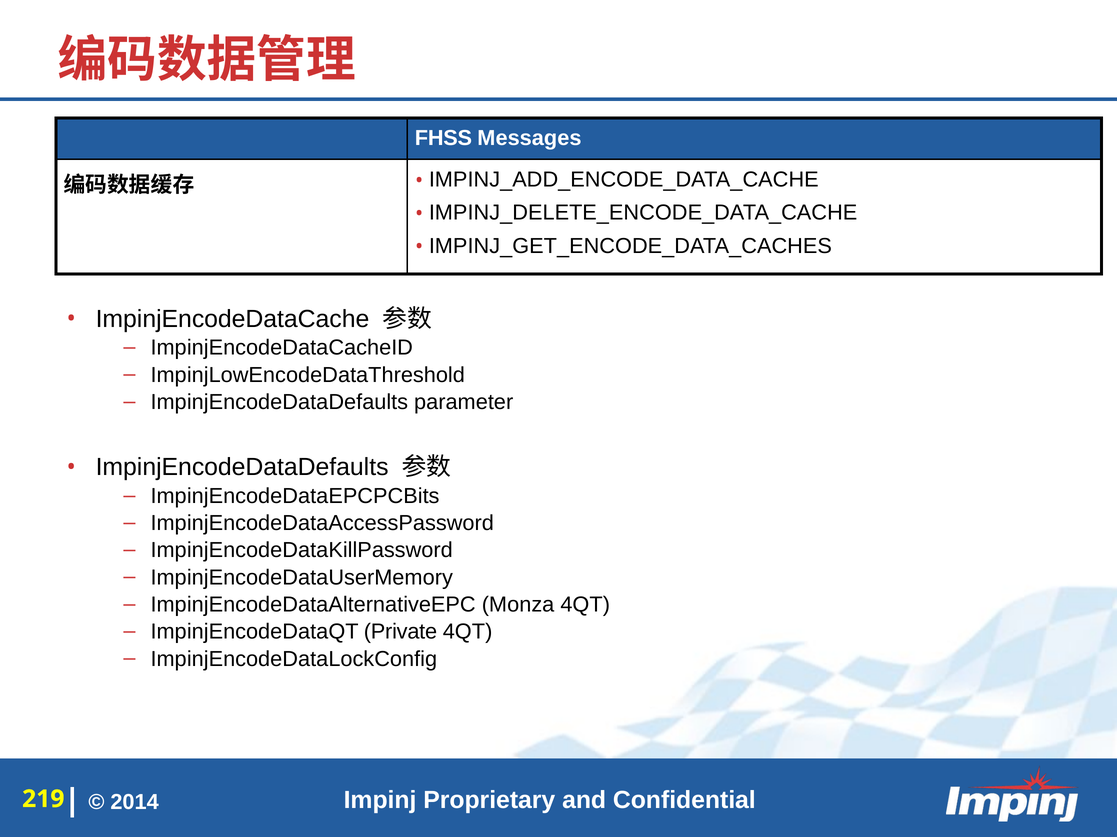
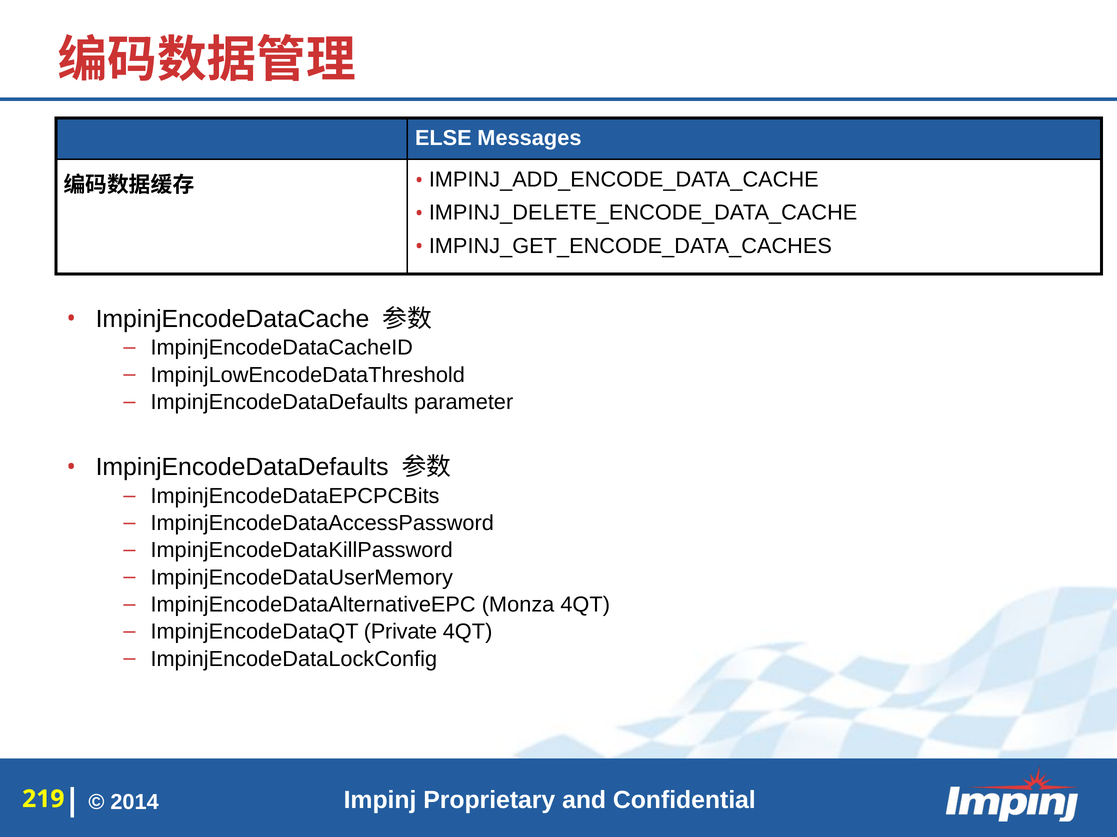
FHSS: FHSS -> ELSE (443, 138)
